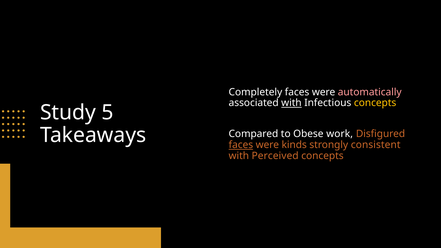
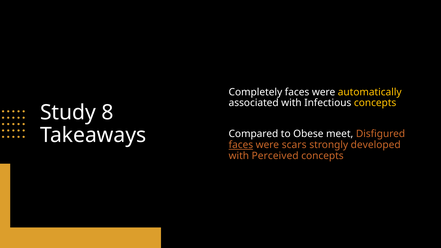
automatically colour: pink -> yellow (370, 92)
with underline: present -> none (291, 103)
5: 5 -> 8 (108, 112)
work: work -> meet (340, 134)
kinds: kinds -> scars (294, 145)
consistent: consistent -> developed (376, 145)
